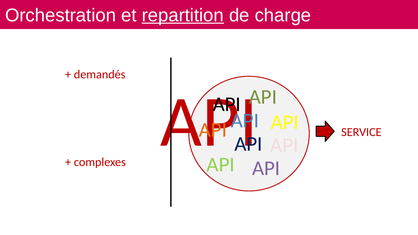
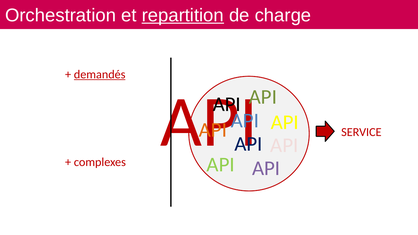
demandés underline: none -> present (100, 75)
